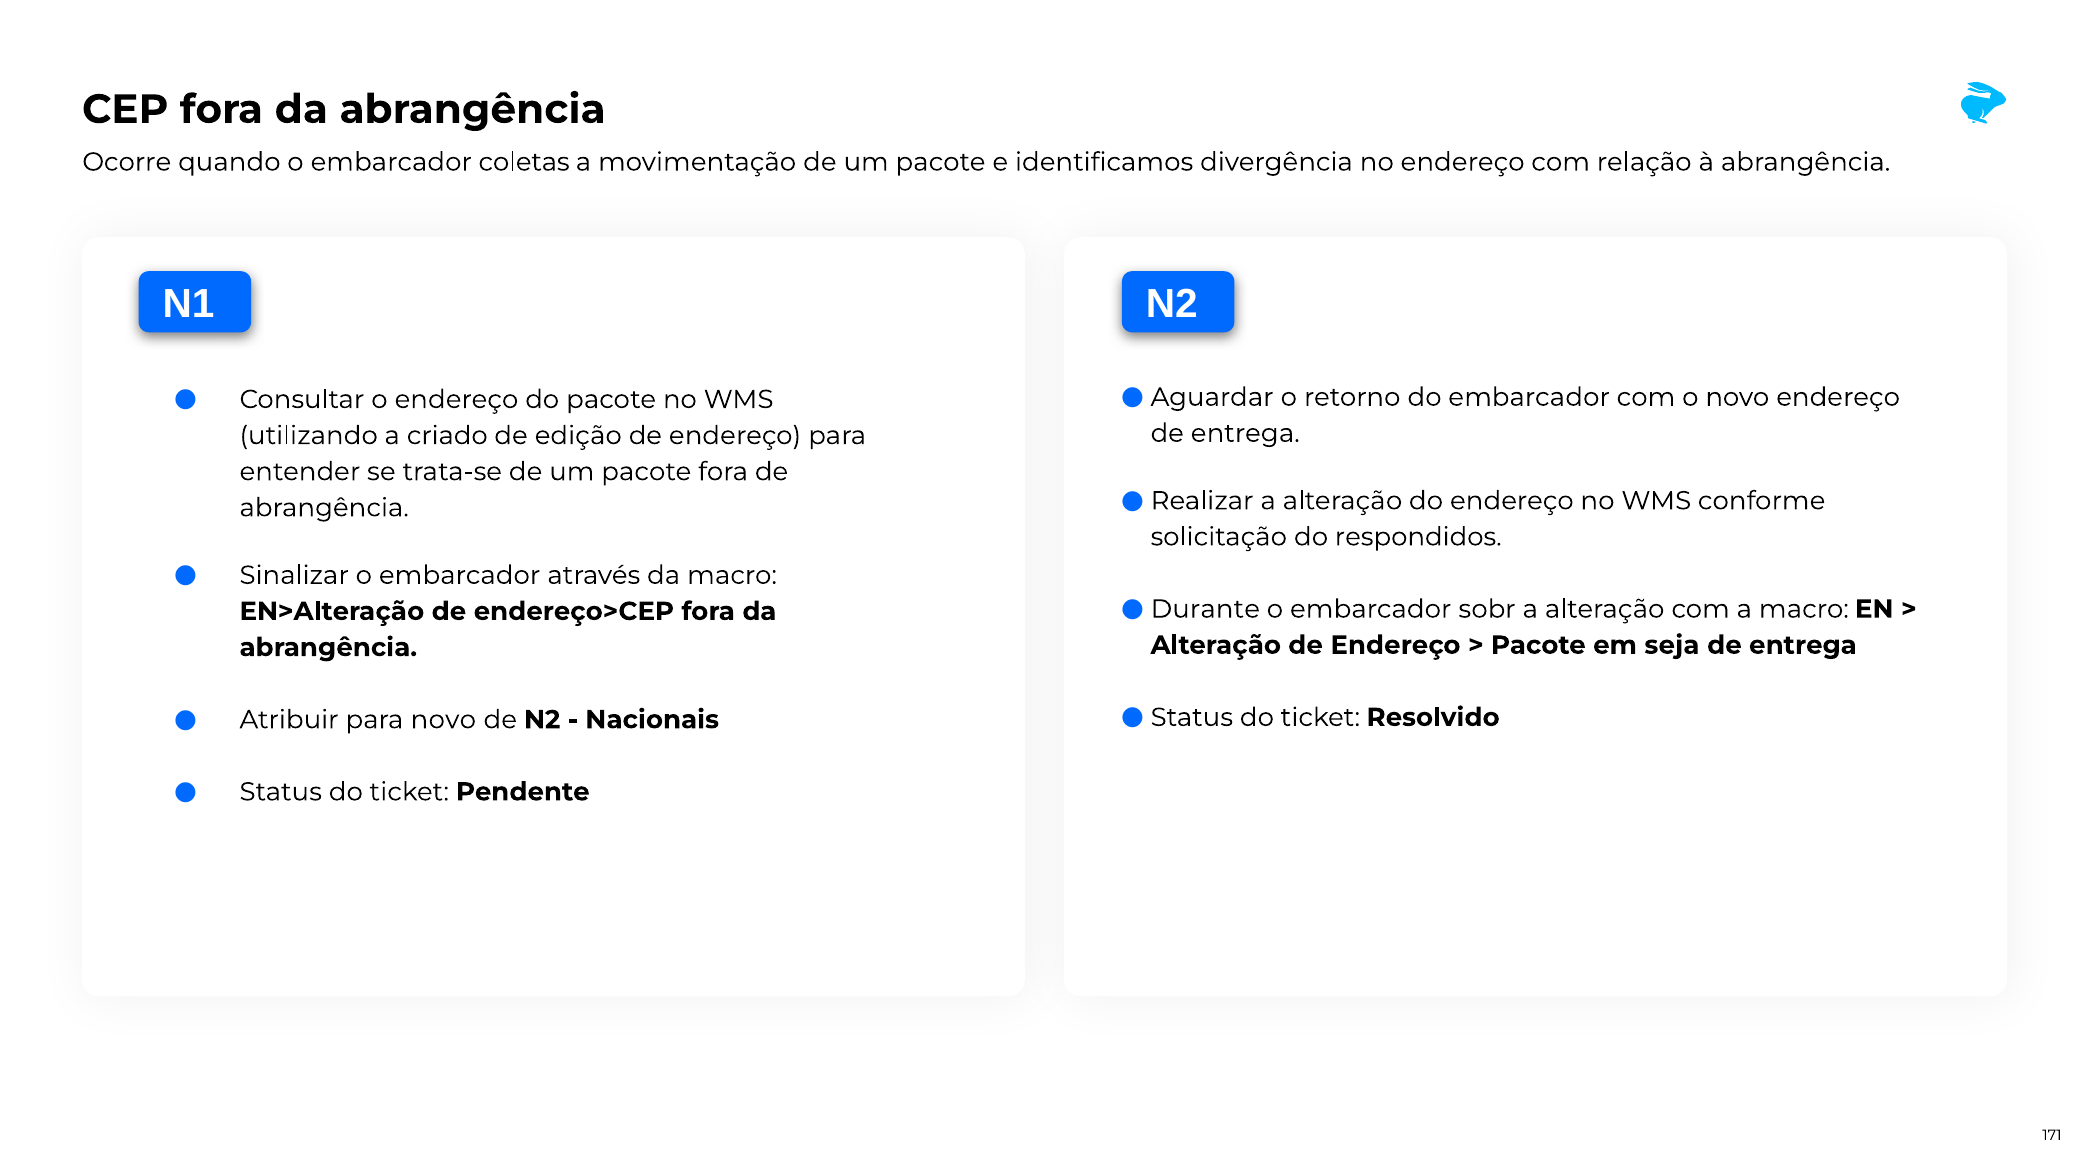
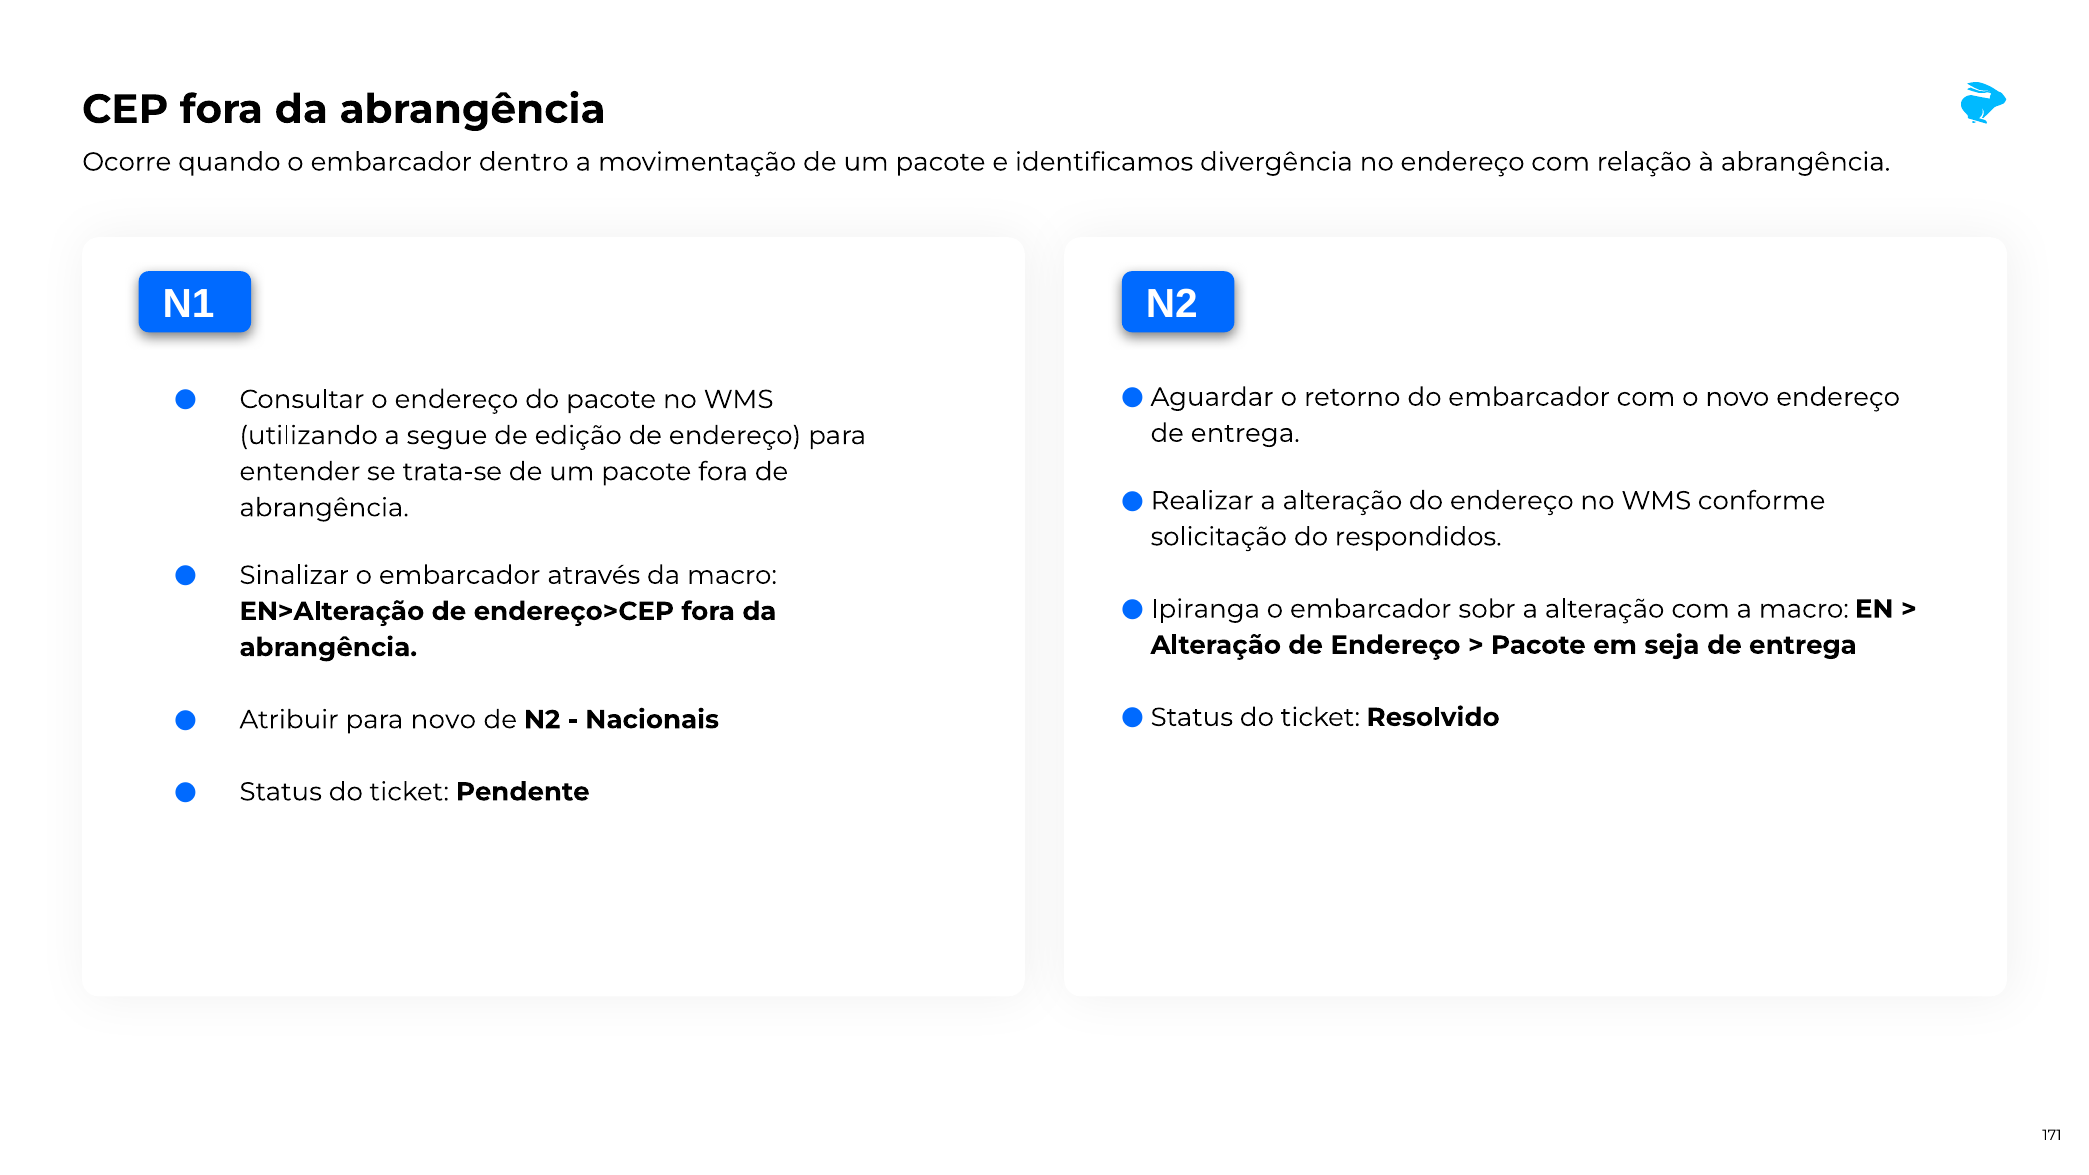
coletas: coletas -> dentro (524, 162)
criado: criado -> segue (447, 436)
Durante: Durante -> Ipiranga (1205, 609)
